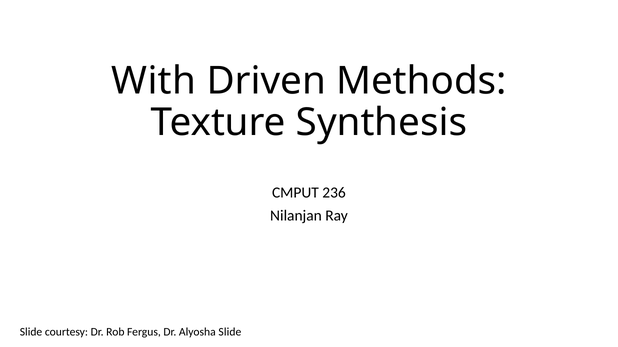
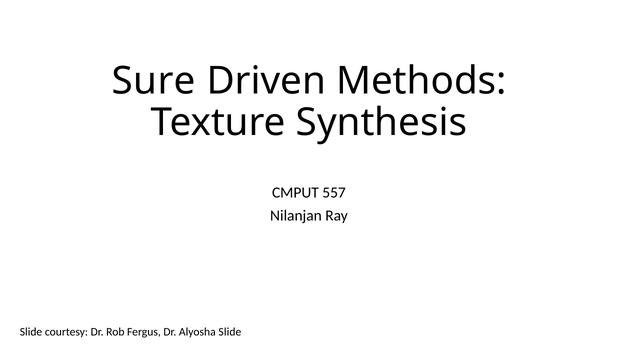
With: With -> Sure (154, 81)
236: 236 -> 557 (334, 193)
